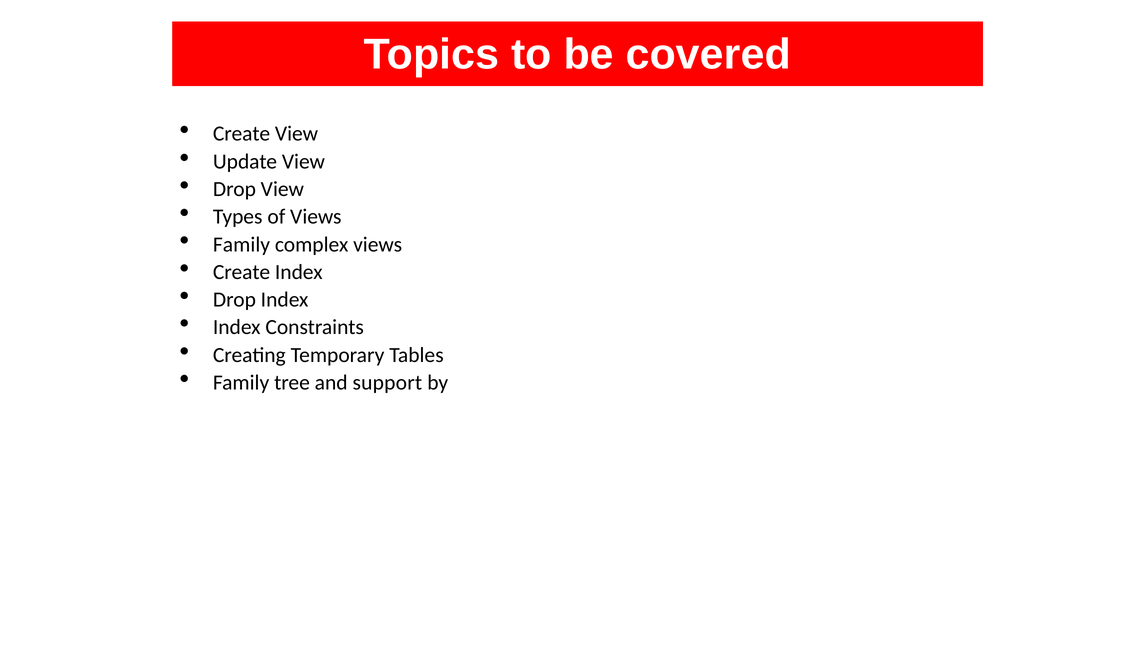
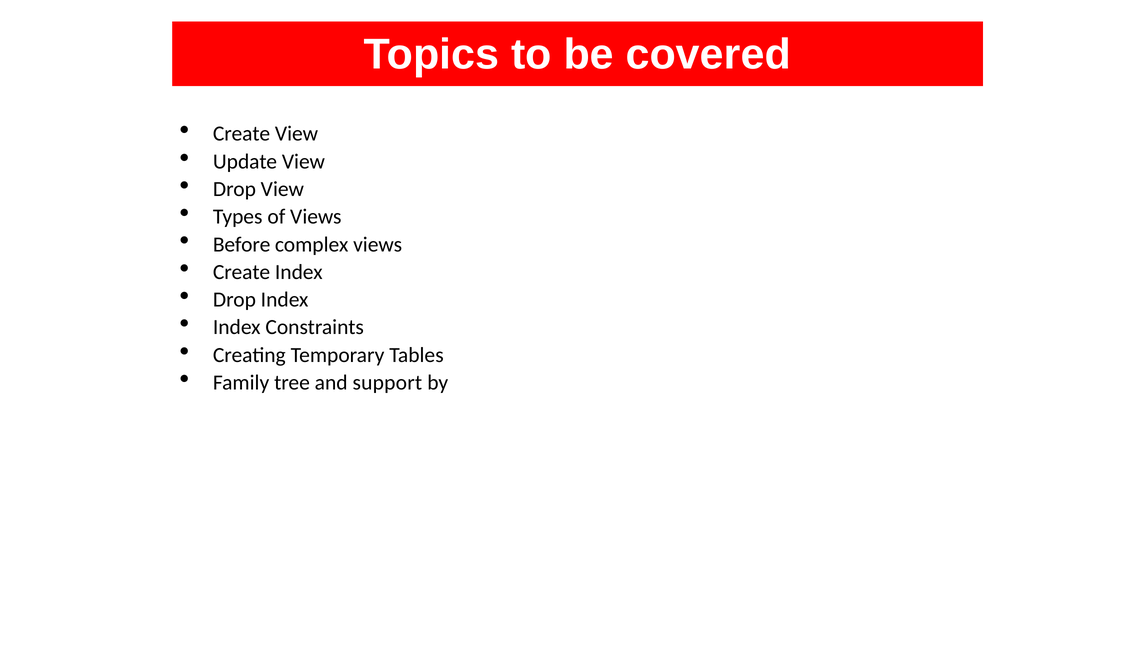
Family: Family -> Before (242, 244)
